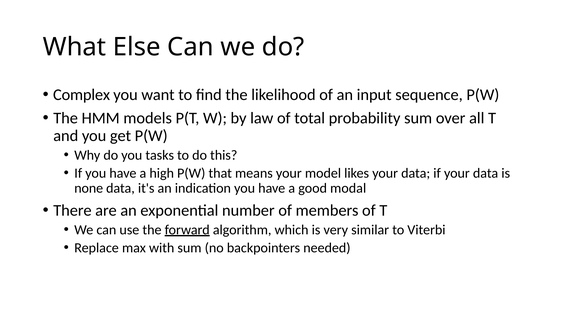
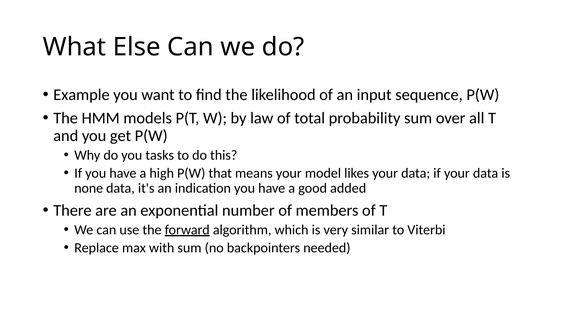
Complex: Complex -> Example (81, 95)
modal: modal -> added (348, 189)
